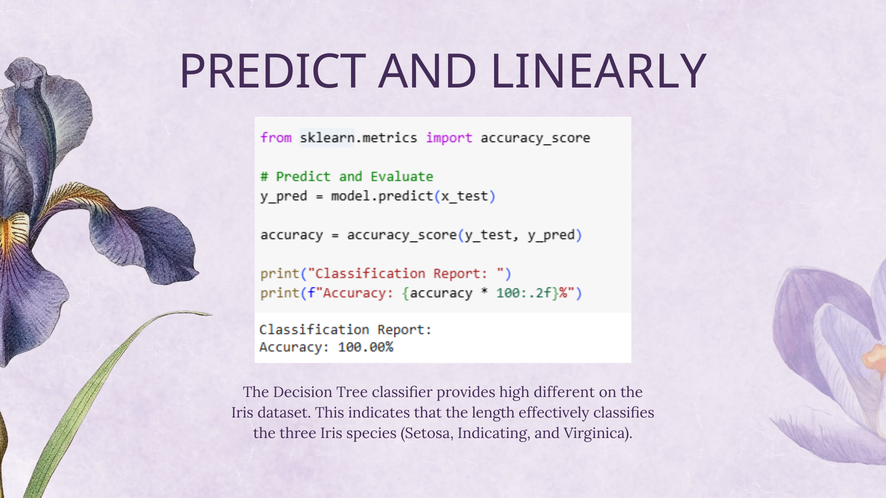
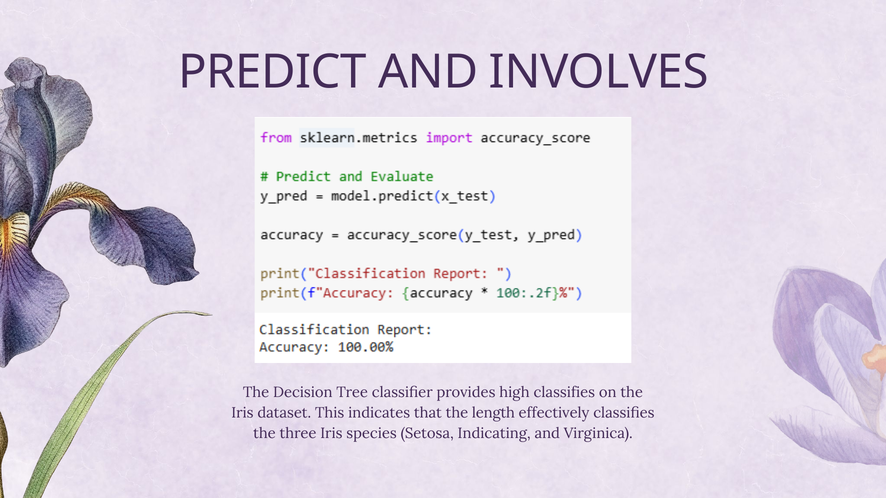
LINEARLY: LINEARLY -> INVOLVES (599, 72)
high different: different -> classifies (564, 393)
